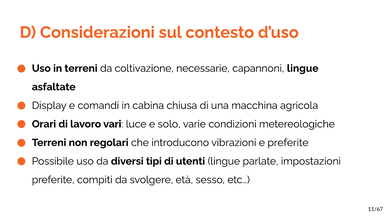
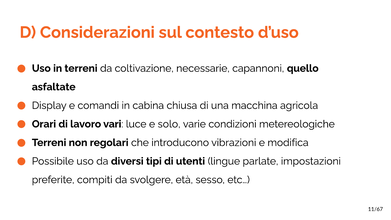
capannoni lingue: lingue -> quello (303, 68)
e preferite: preferite -> modifica (288, 143)
